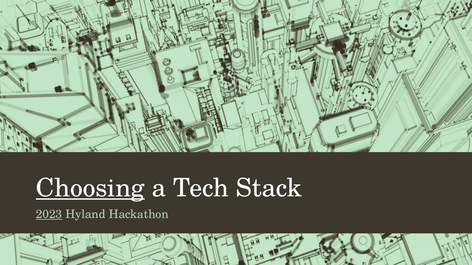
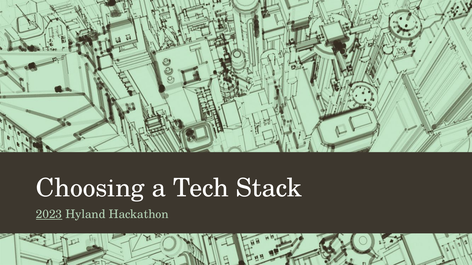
Choosing underline: present -> none (90, 188)
